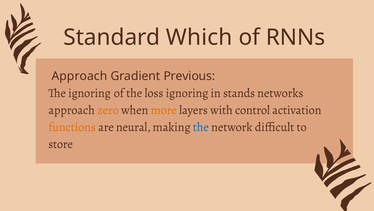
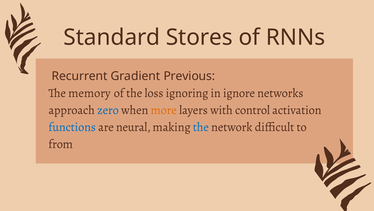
Which: Which -> Stores (199, 37)
Approach: Approach -> Recurrent (80, 76)
The ignoring: ignoring -> memory (89, 93)
stands: stands -> ignore (239, 93)
zero colour: orange -> blue (108, 110)
functions colour: orange -> blue (72, 127)
store: store -> from (61, 144)
